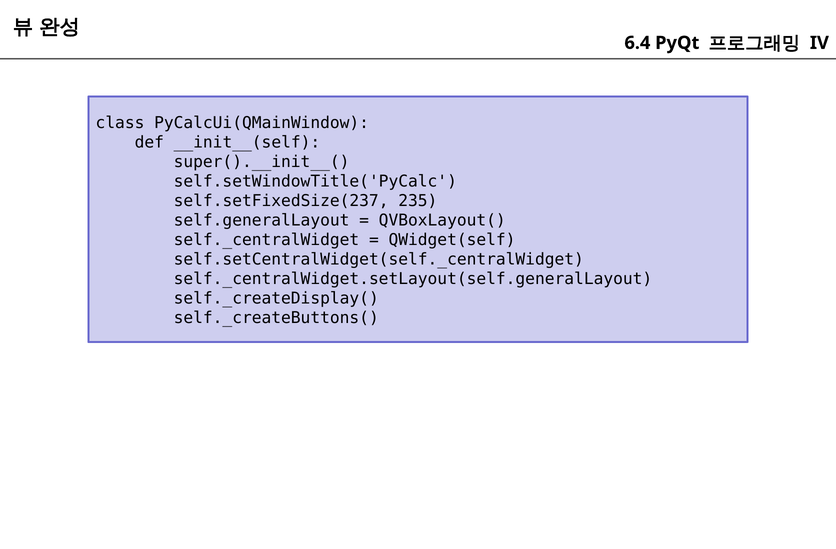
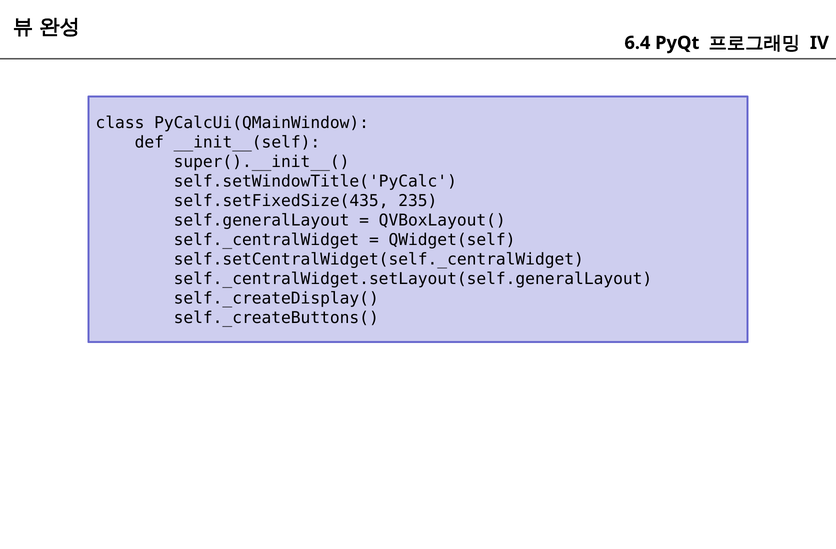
self.setFixedSize(237: self.setFixedSize(237 -> self.setFixedSize(435 (281, 201)
